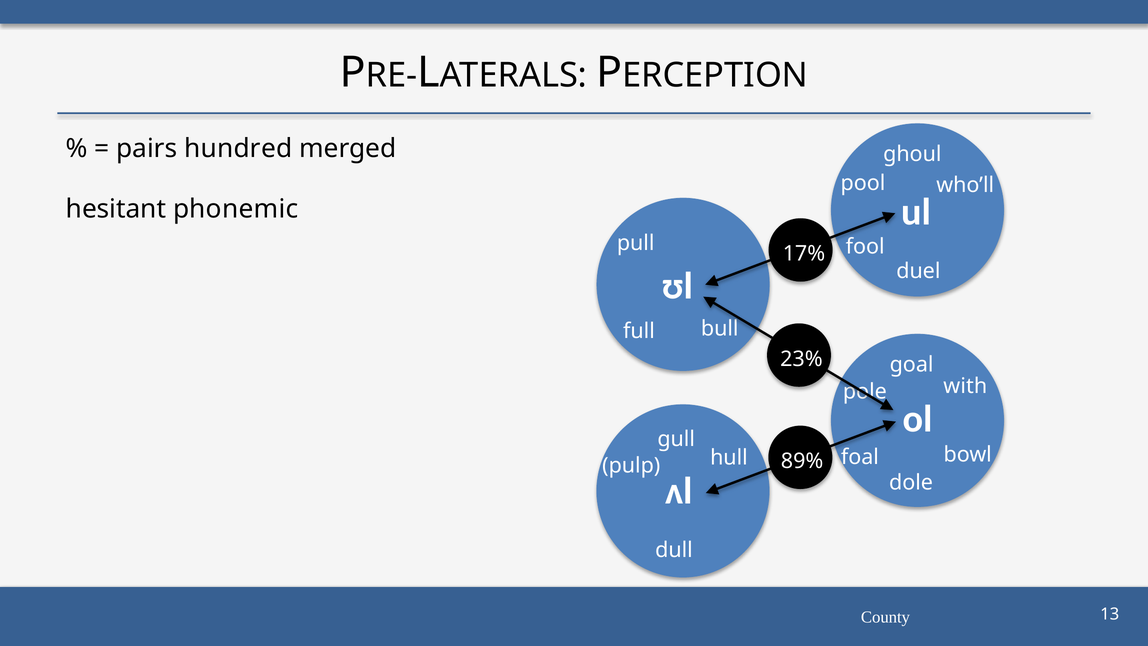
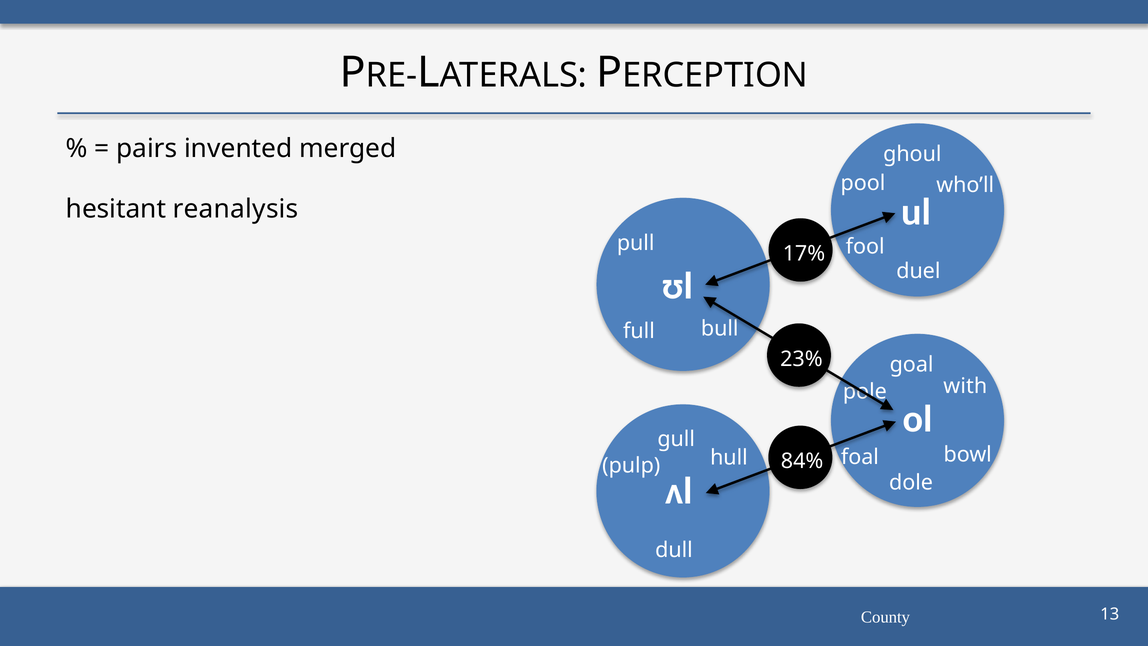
hundred: hundred -> invented (238, 149)
phonemic: phonemic -> reanalysis (236, 209)
89%: 89% -> 84% (802, 461)
